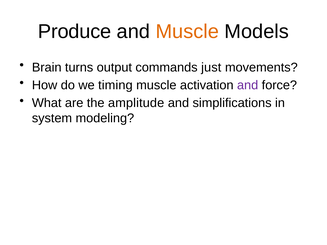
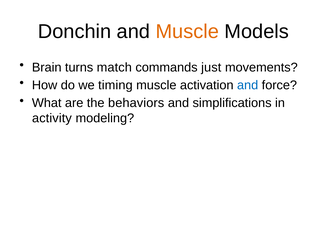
Produce: Produce -> Donchin (75, 32)
output: output -> match (114, 67)
and colour: purple -> blue (248, 85)
amplitude: amplitude -> behaviors (136, 103)
system: system -> activity (52, 118)
